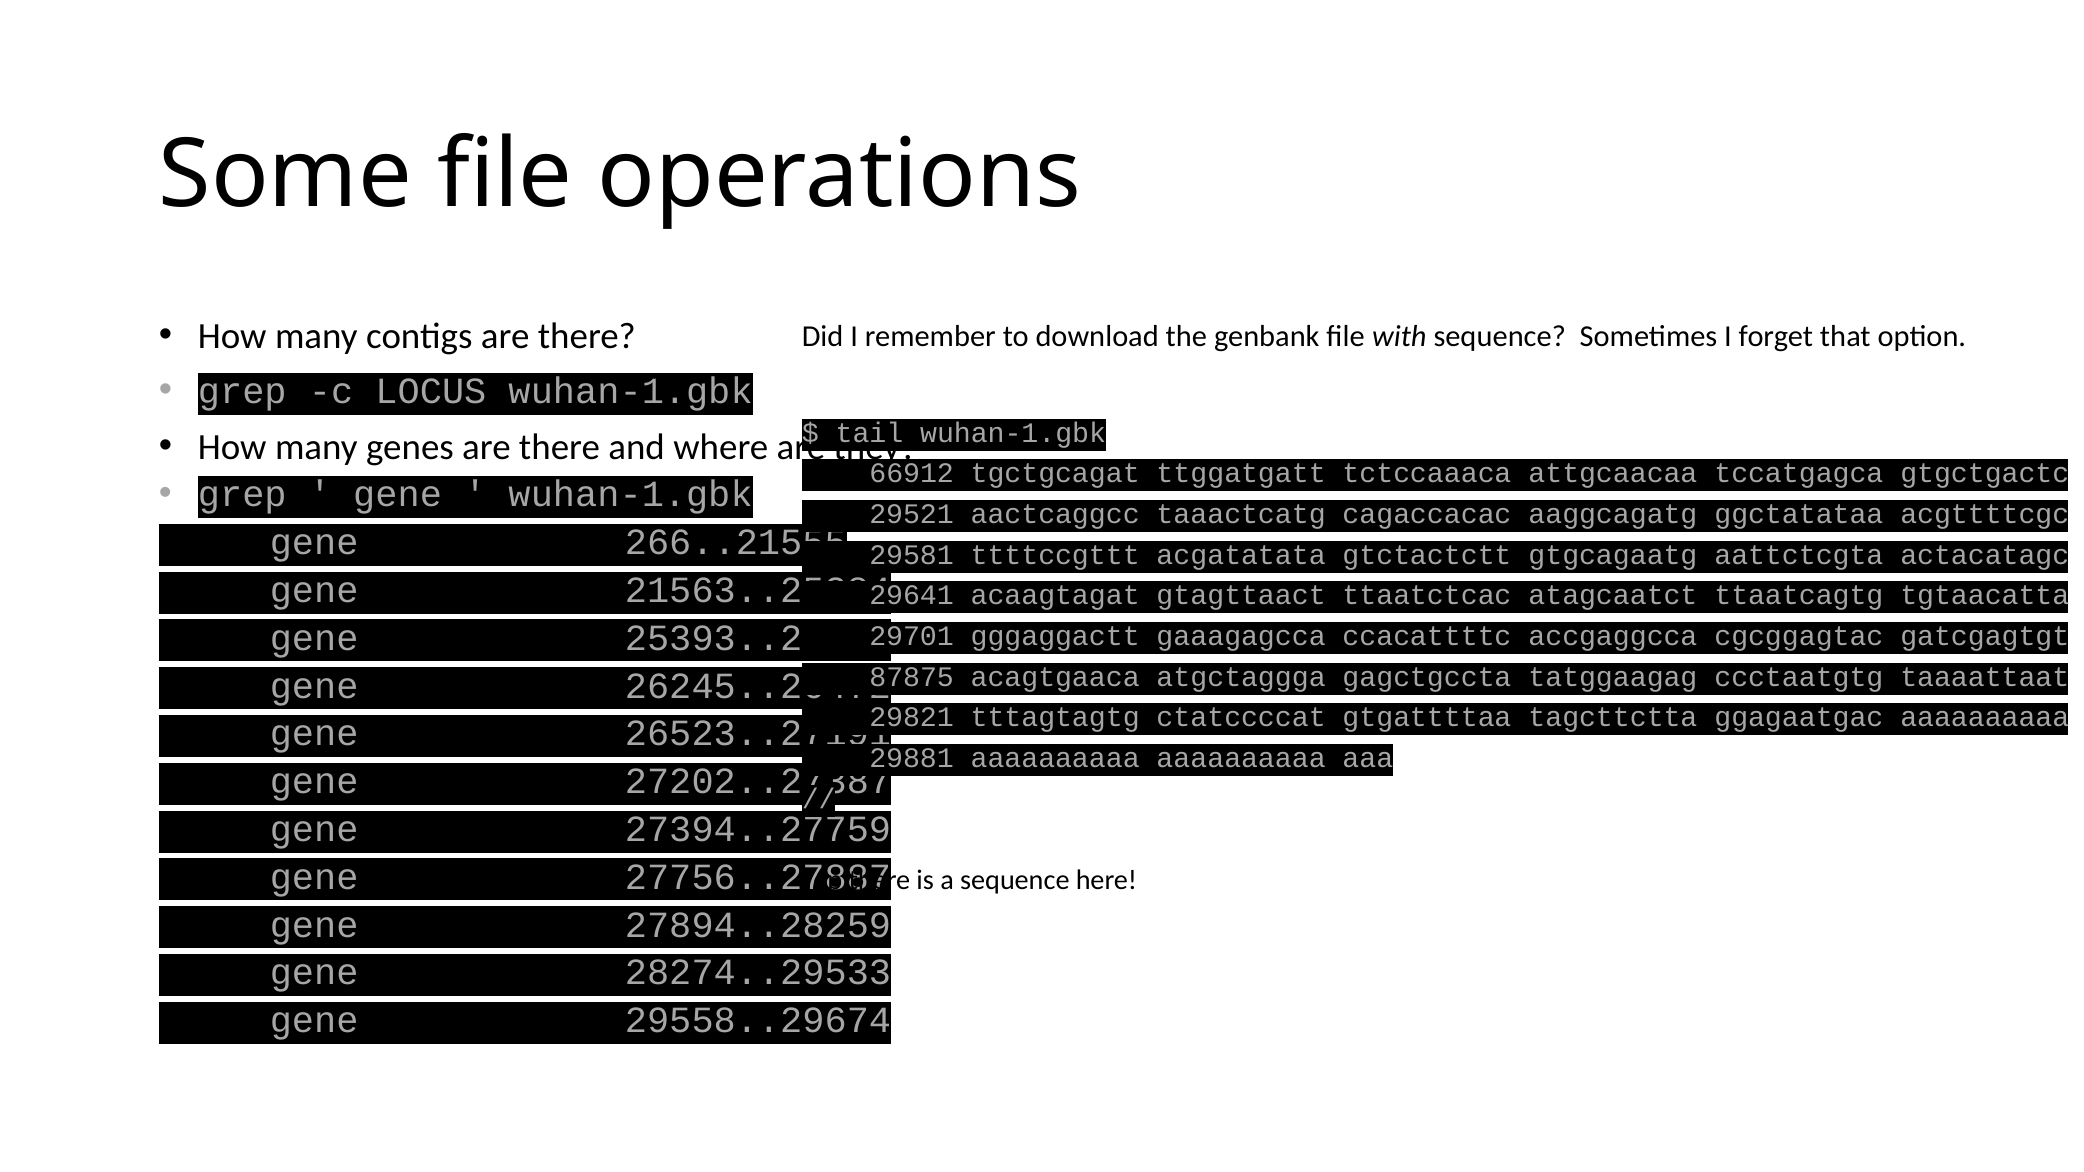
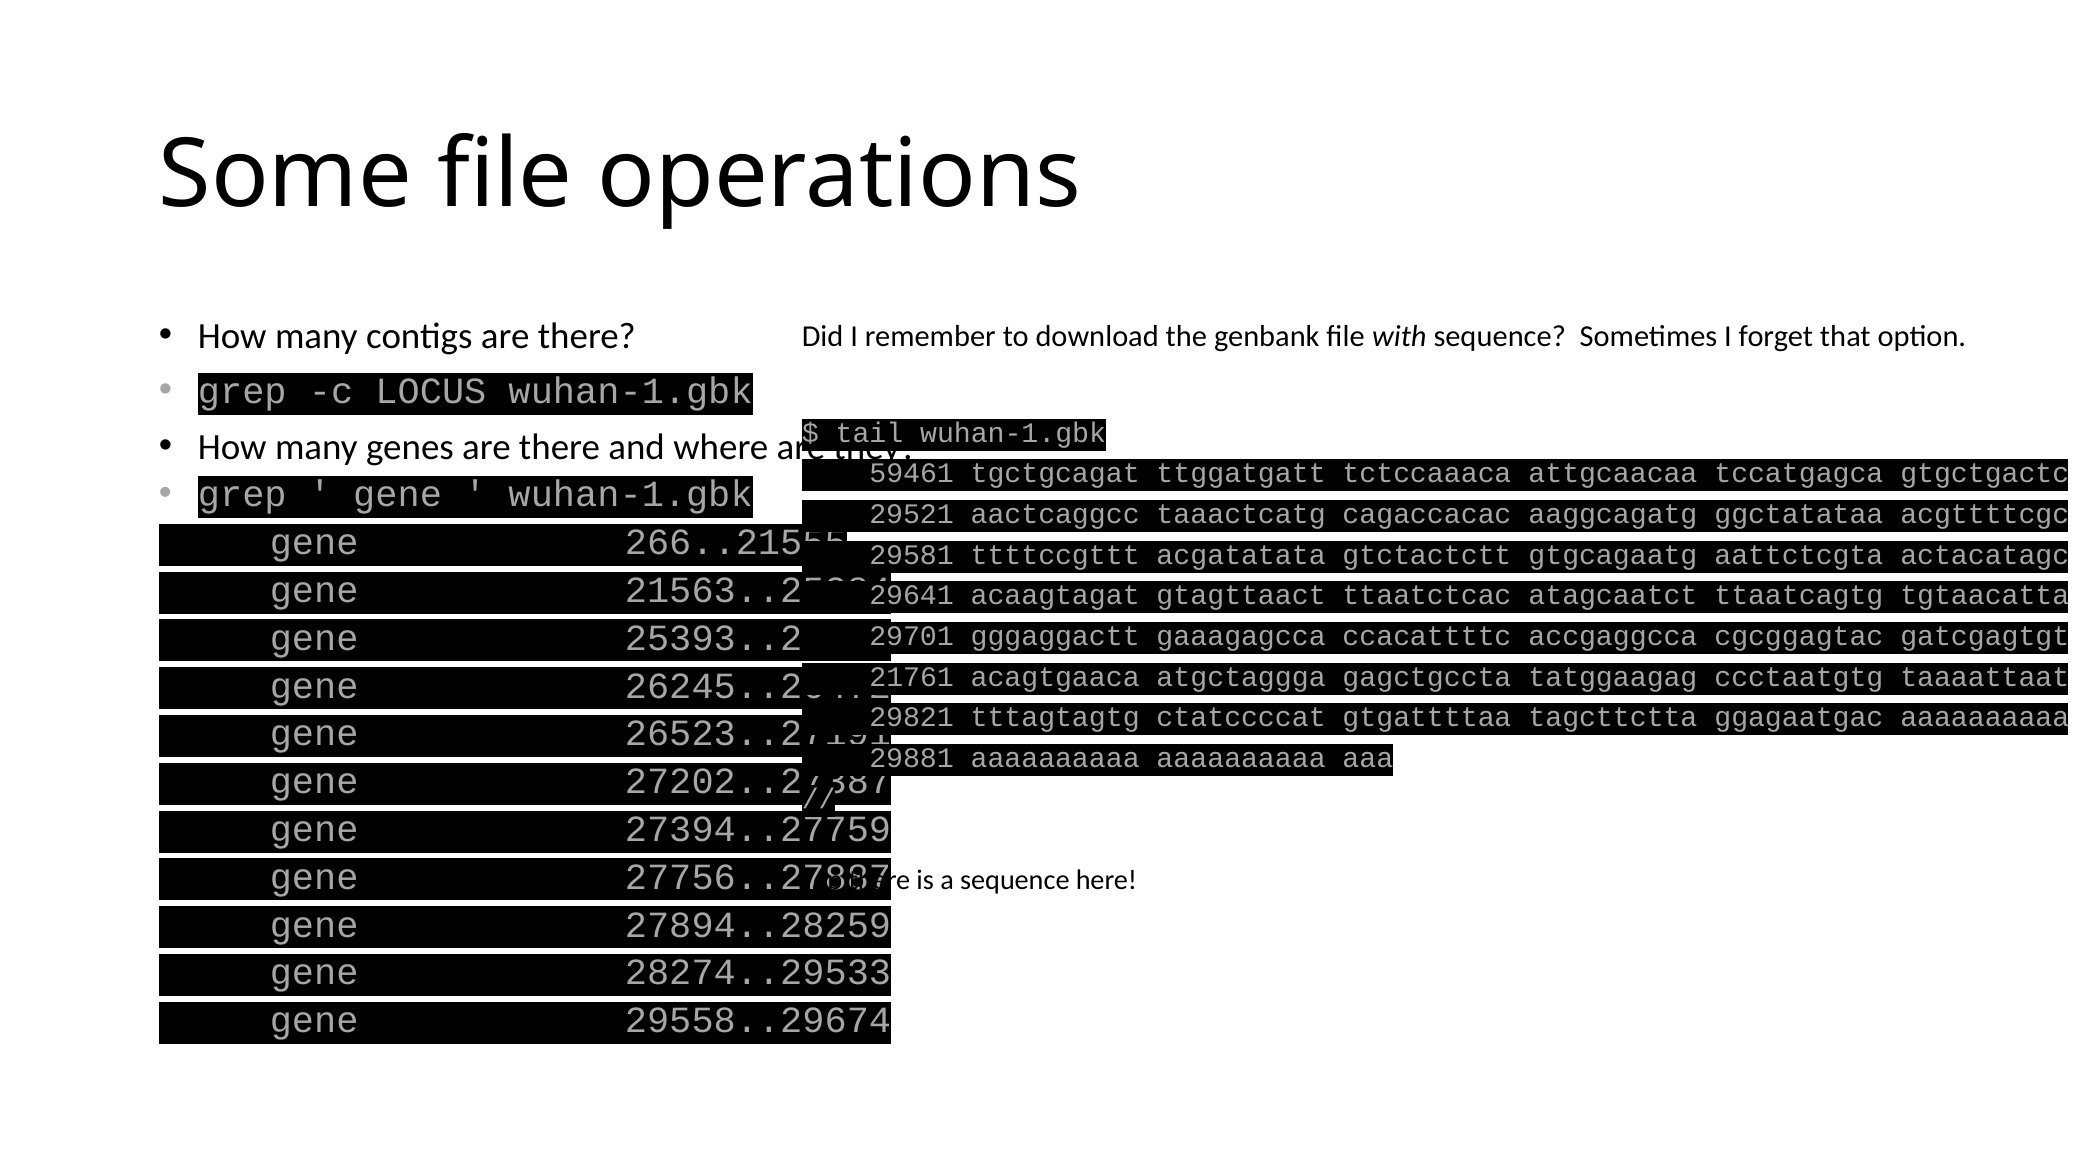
66912: 66912 -> 59461 (912, 474)
87875: 87875 -> 21761 (912, 677)
